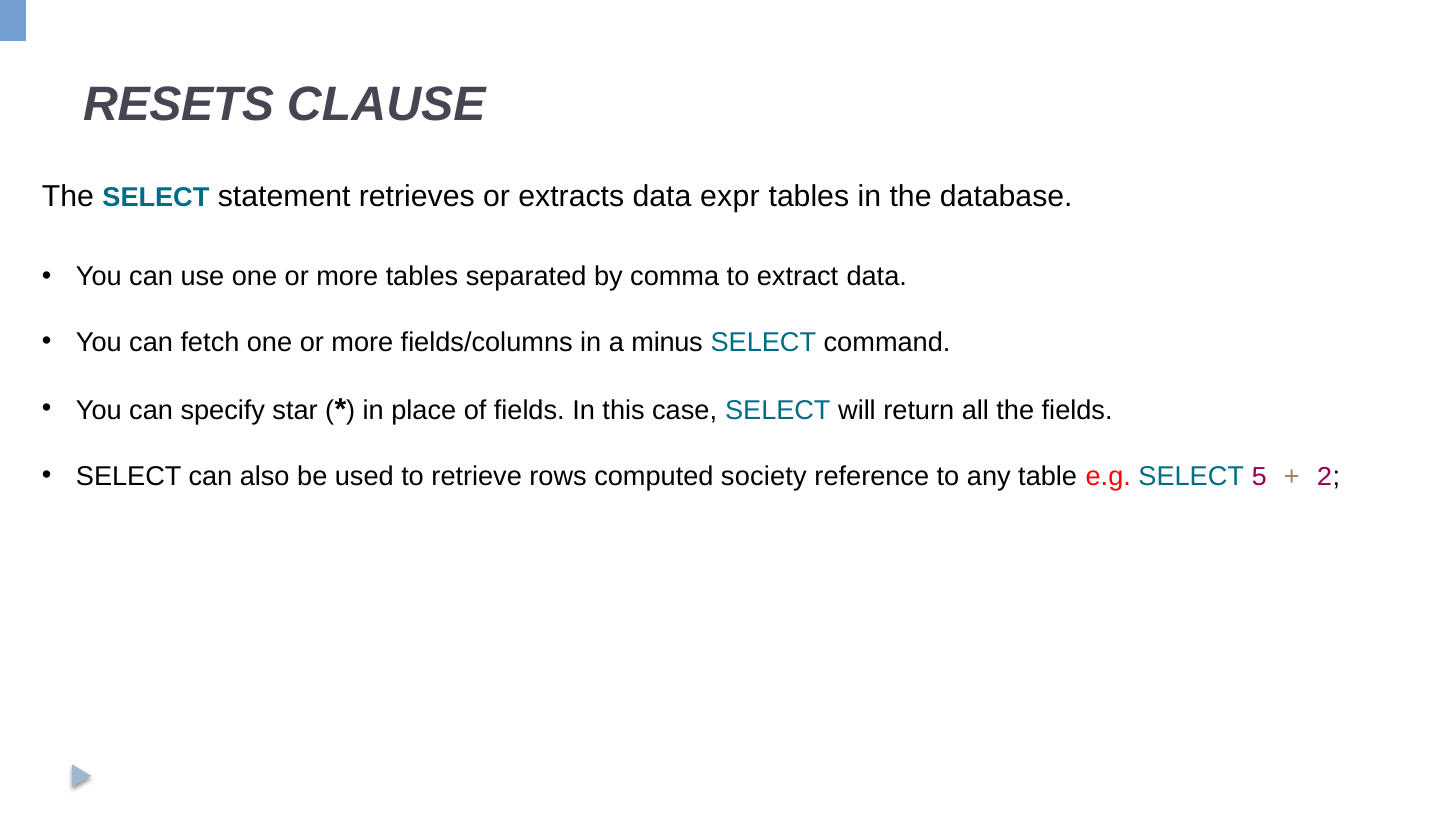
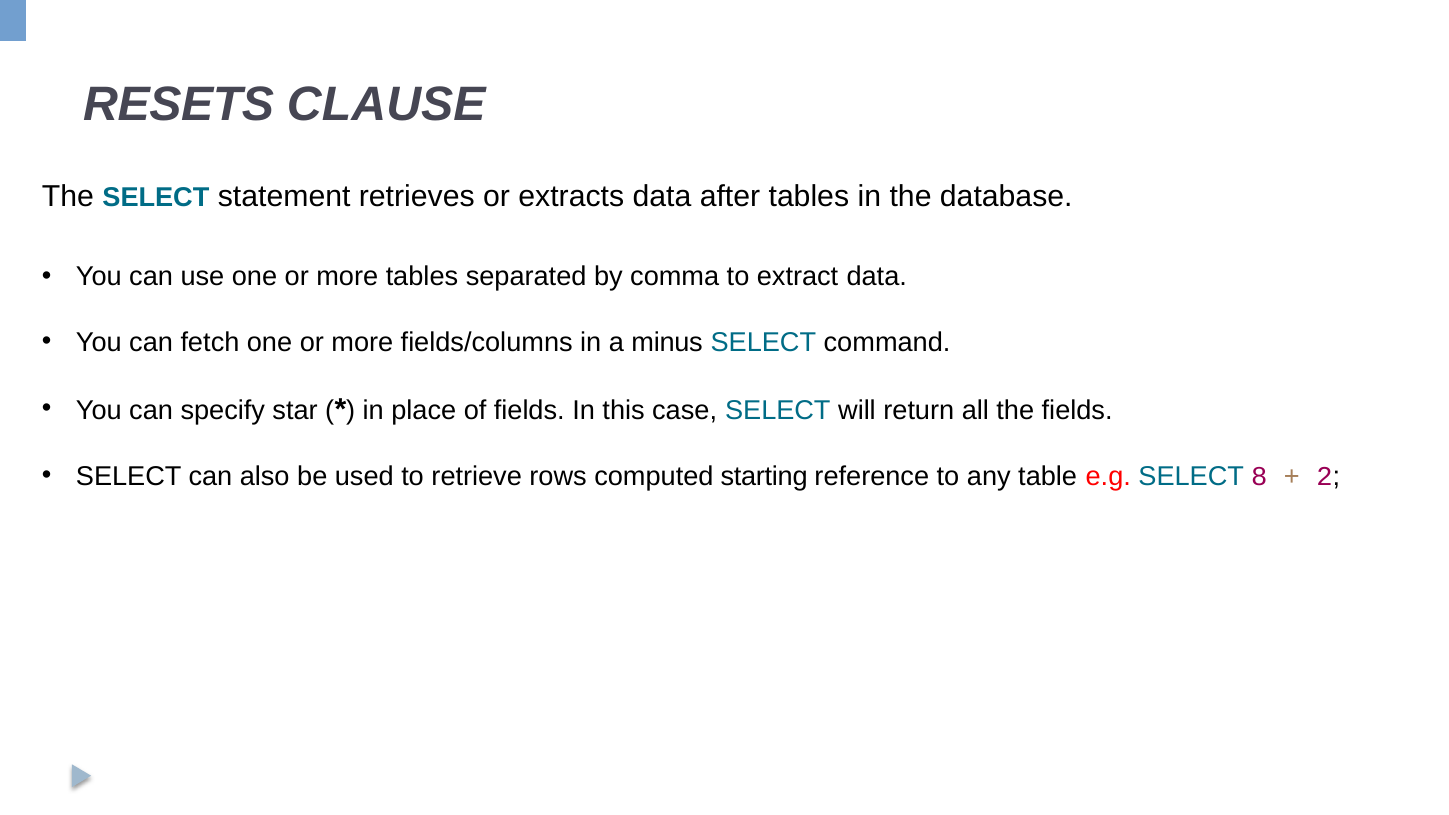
expr: expr -> after (730, 197)
society: society -> starting (764, 476)
5: 5 -> 8 (1259, 476)
